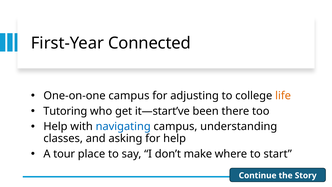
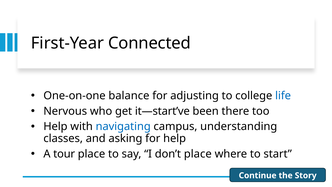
One-on-one campus: campus -> balance (129, 96)
life colour: orange -> blue (283, 96)
Tutoring: Tutoring -> Nervous (65, 111)
don’t make: make -> place (198, 154)
